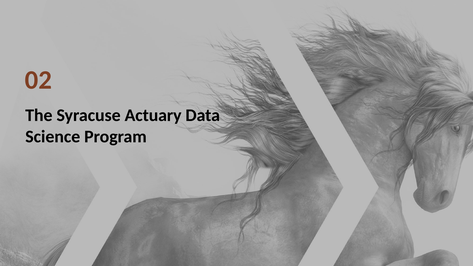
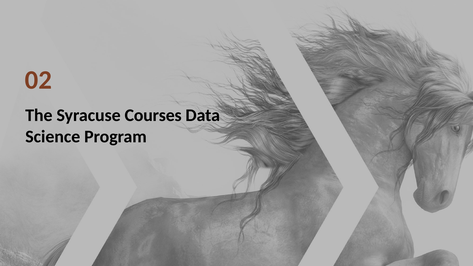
Actuary: Actuary -> Courses (153, 116)
